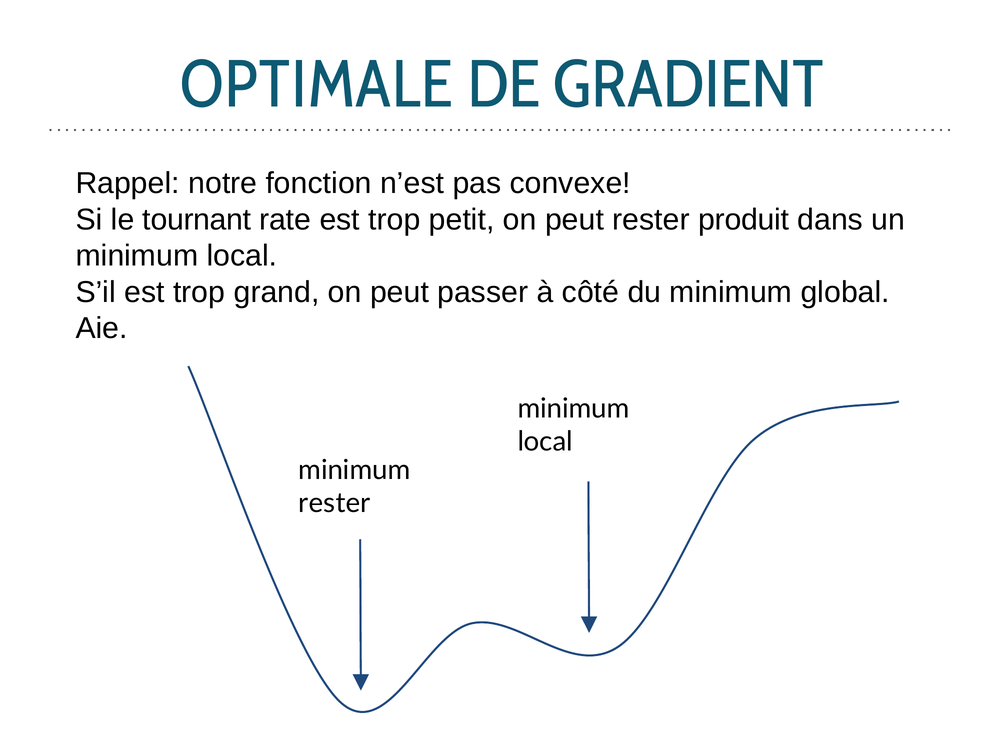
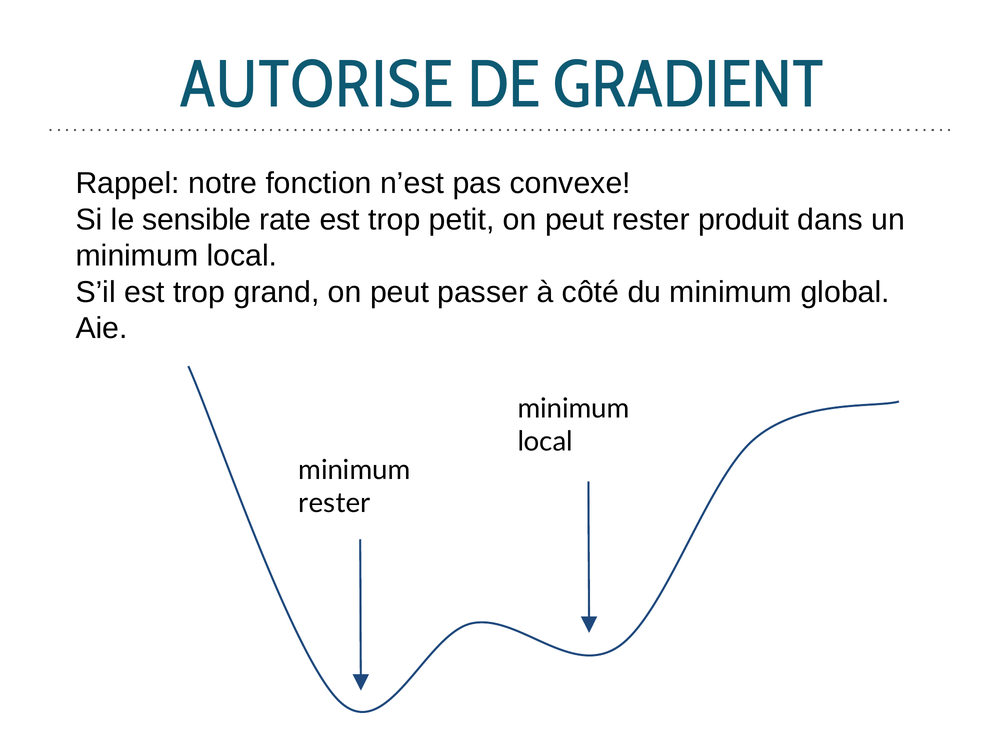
OPTIMALE: OPTIMALE -> AUTORISE (317, 85)
tournant: tournant -> sensible (197, 220)
